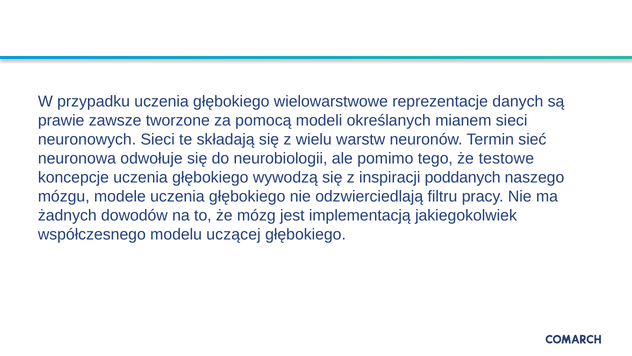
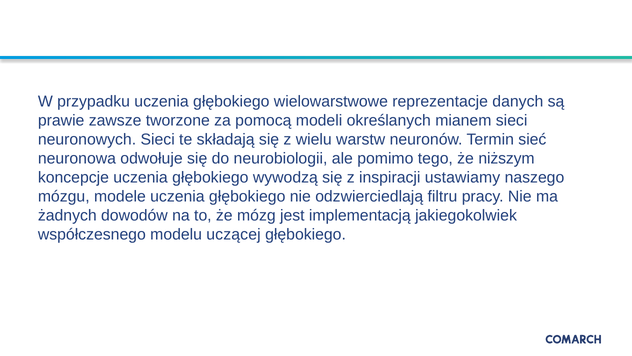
testowe: testowe -> niższym (507, 158)
poddanych: poddanych -> ustawiamy (463, 177)
